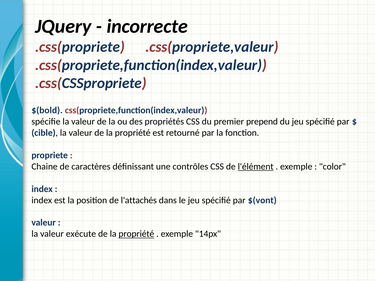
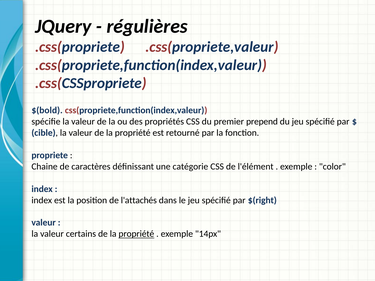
incorrecte: incorrecte -> régulières (147, 26)
contrôles: contrôles -> catégorie (190, 167)
l'élément underline: present -> none (256, 167)
$(vont: $(vont -> $(right (262, 200)
exécute: exécute -> certains (81, 234)
